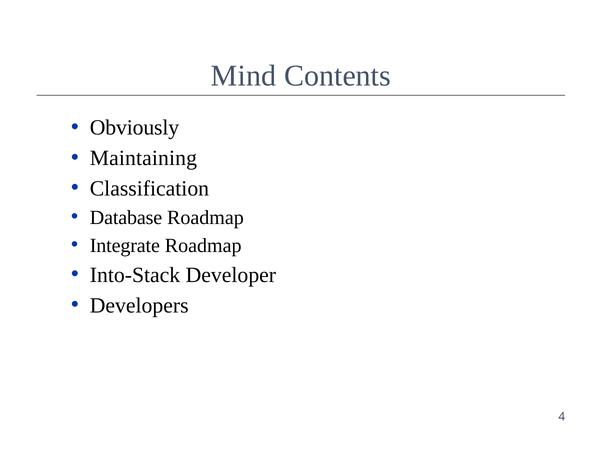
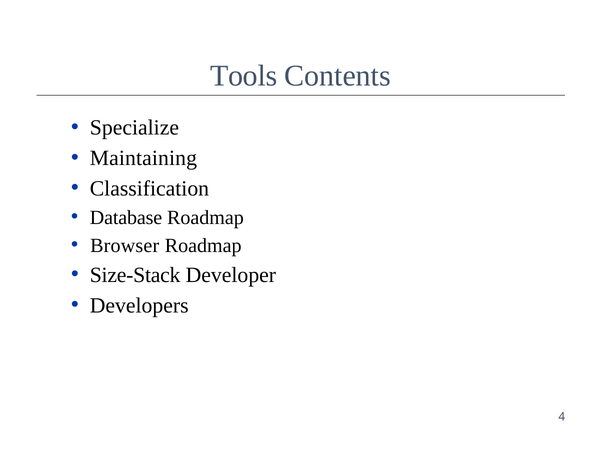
Mind: Mind -> Tools (244, 76)
Obviously: Obviously -> Specialize (134, 128)
Integrate: Integrate -> Browser (125, 245)
Into-Stack: Into-Stack -> Size-Stack (135, 275)
